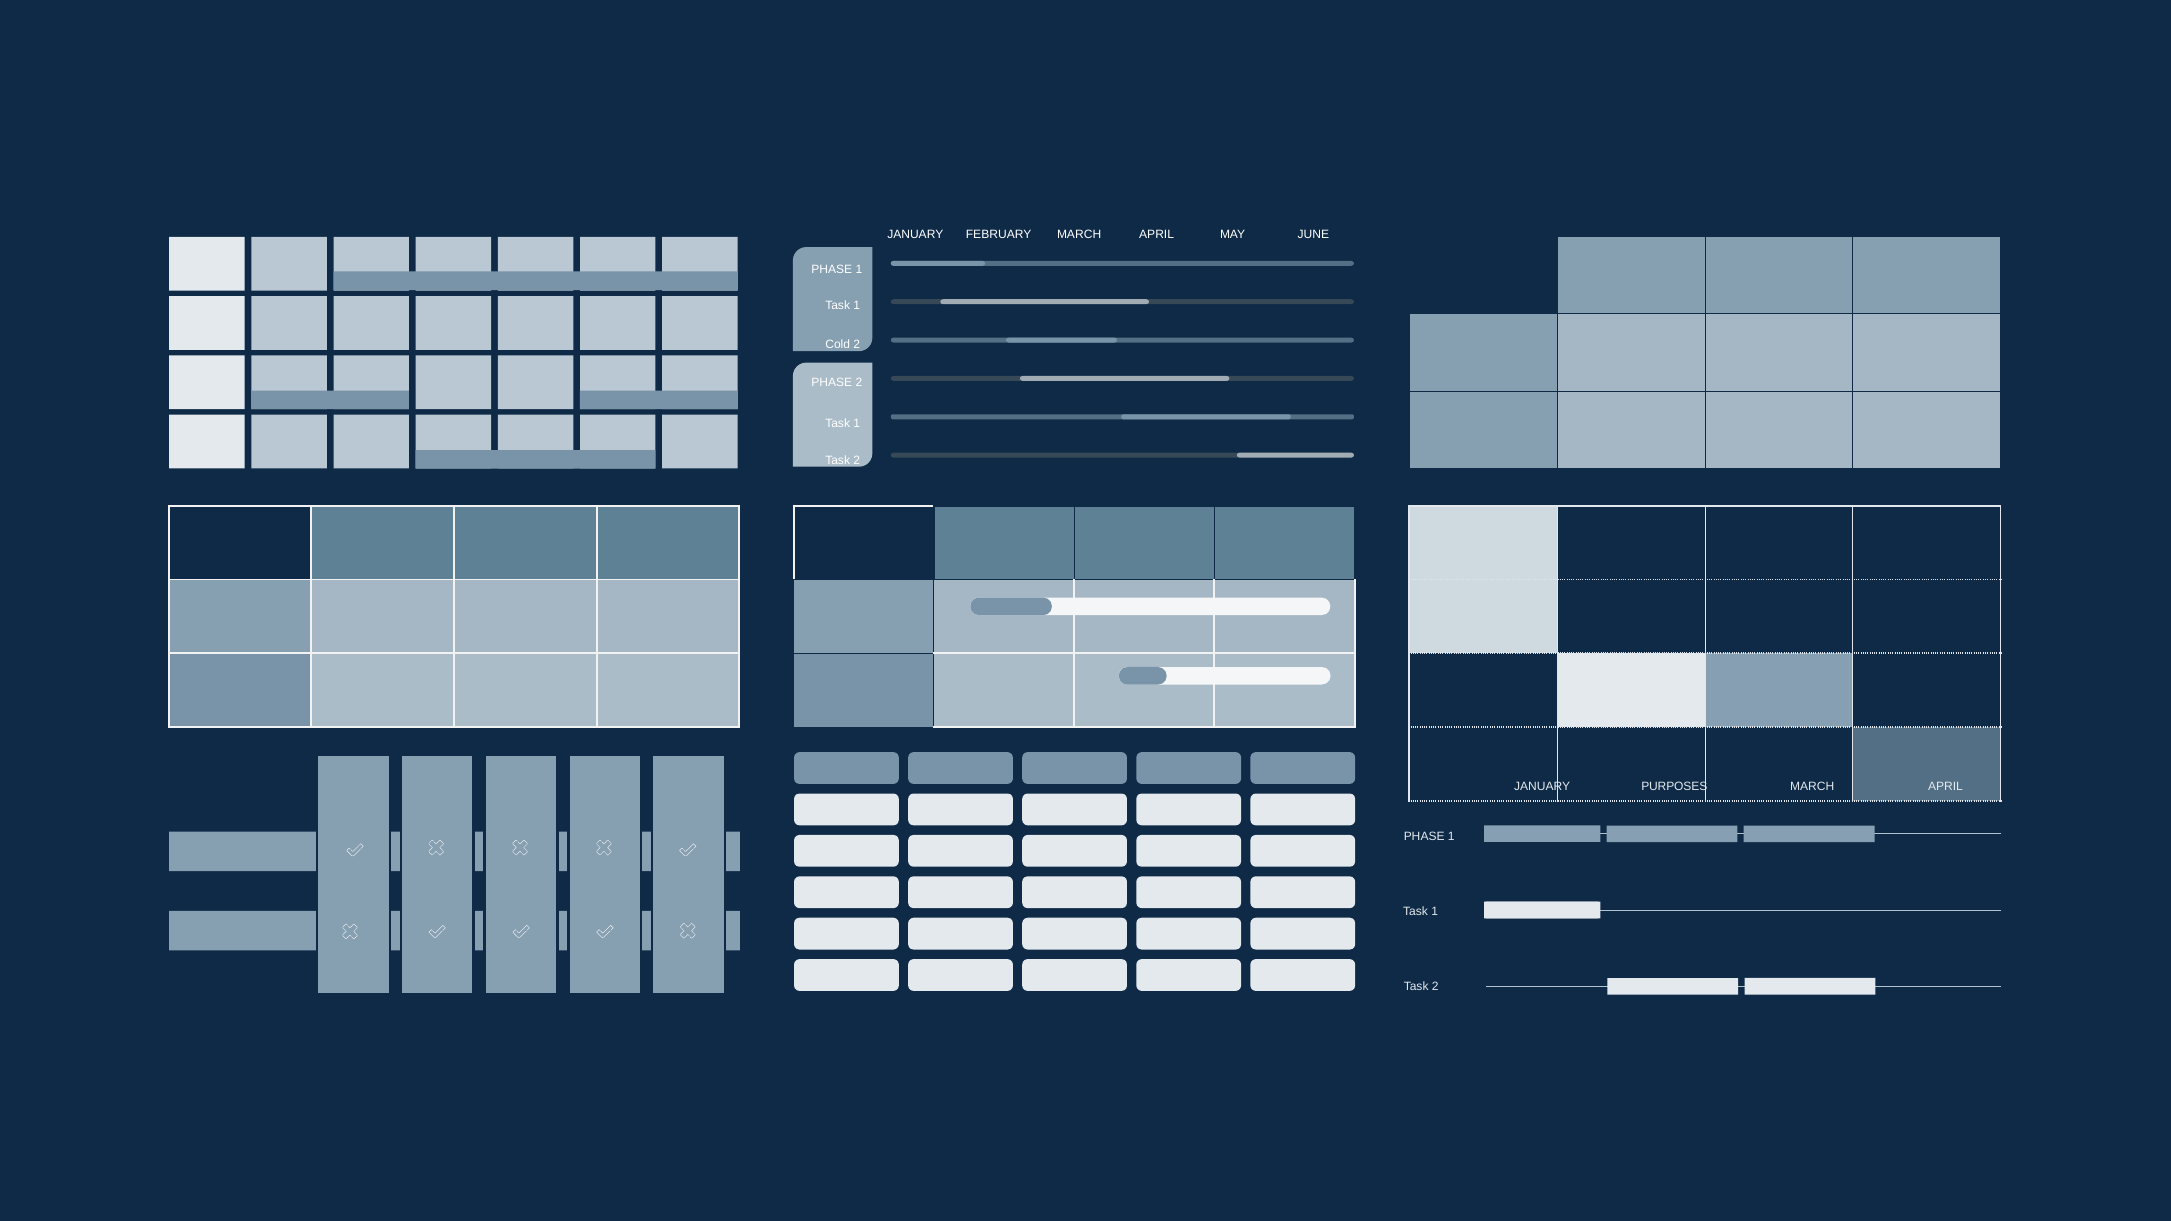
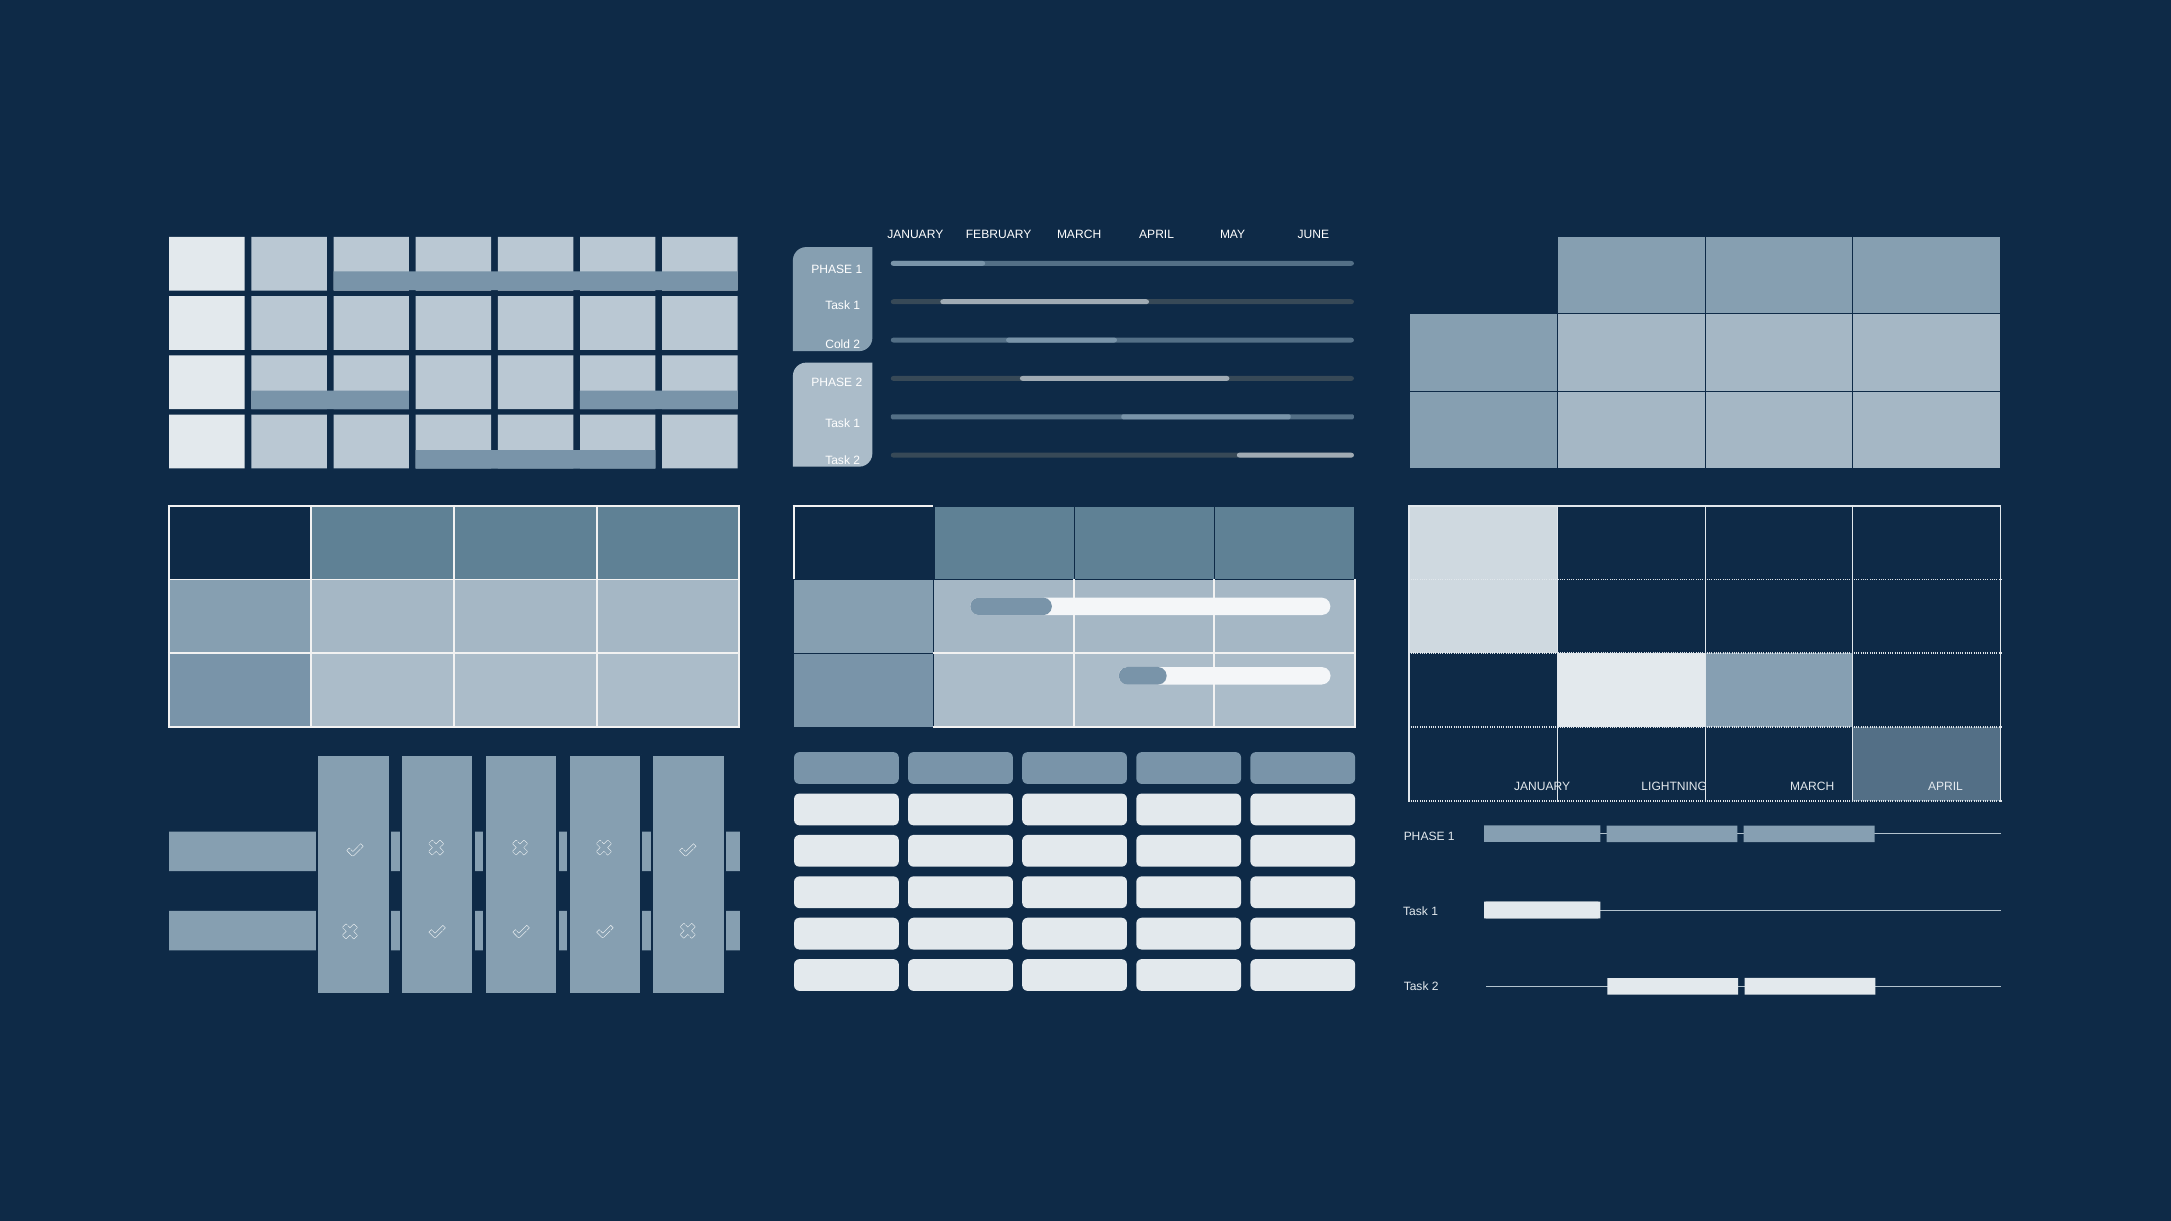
PURPOSES: PURPOSES -> LIGHTNING (1674, 786)
